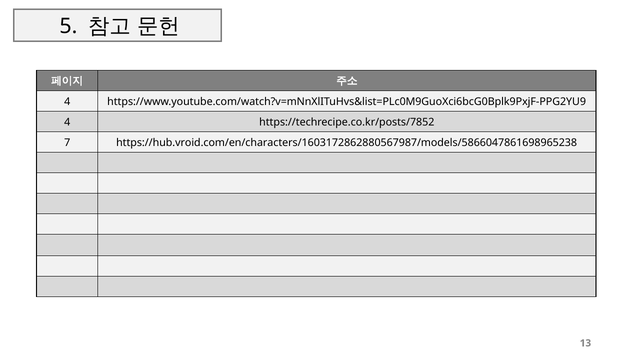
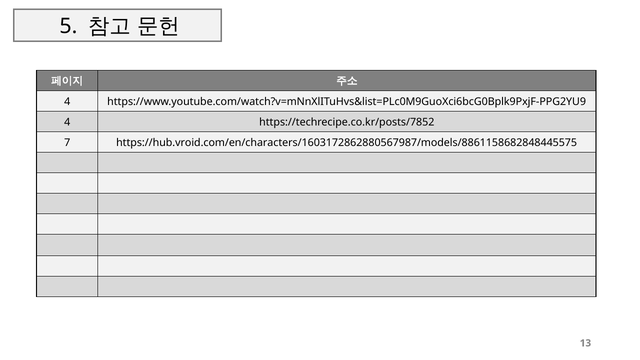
https://hub.vroid.com/en/characters/1603172862880567987/models/5866047861698965238: https://hub.vroid.com/en/characters/1603172862880567987/models/5866047861698965238 -> https://hub.vroid.com/en/characters/1603172862880567987/models/8861158682848445575 (347, 143)
